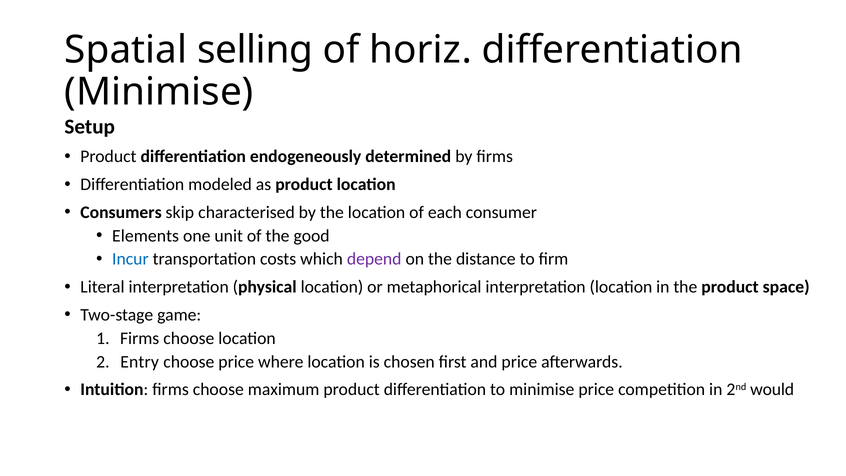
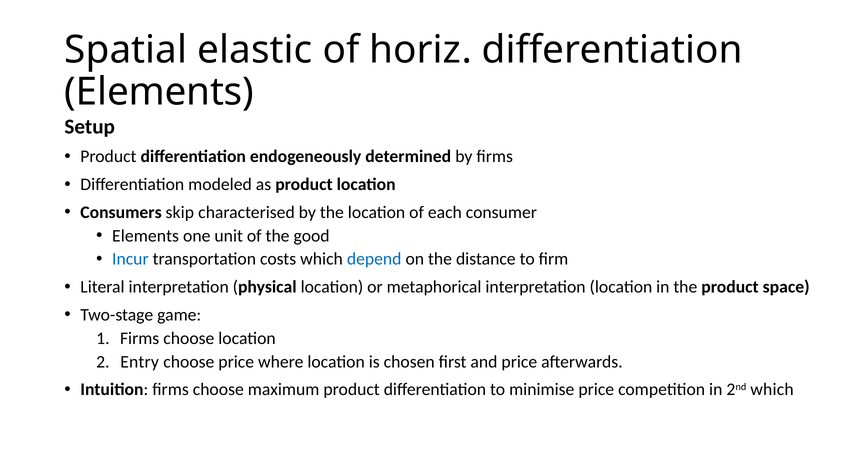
selling: selling -> elastic (255, 50)
Minimise: Minimise -> Elements (159, 92)
depend colour: purple -> blue (374, 259)
2nd would: would -> which (772, 389)
